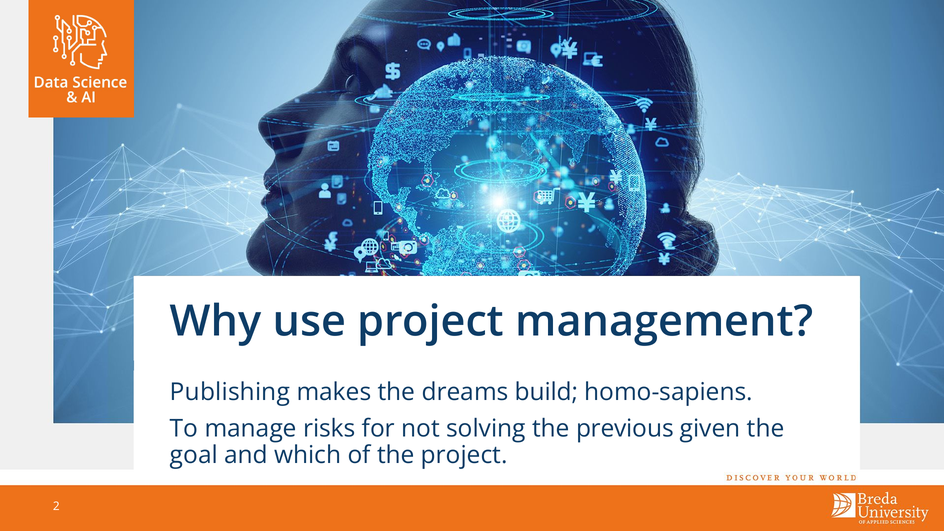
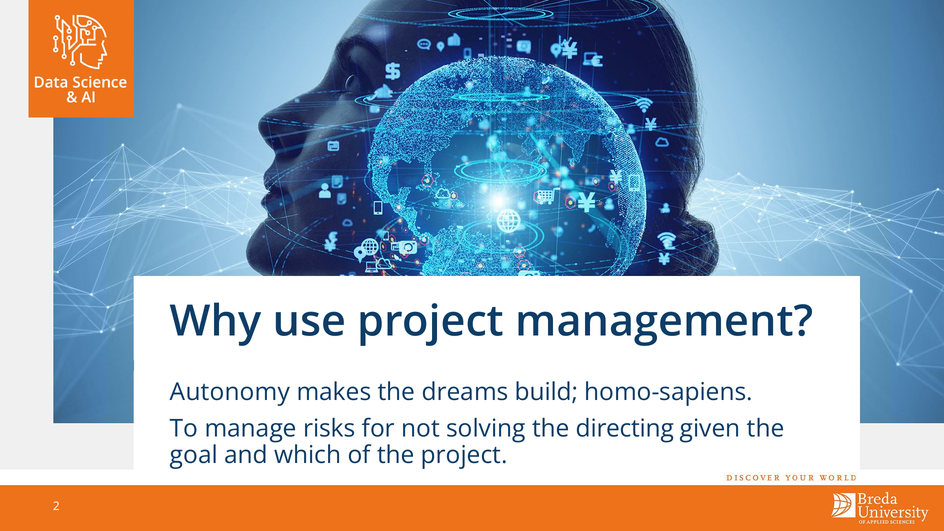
Publishing: Publishing -> Autonomy (230, 392)
previous: previous -> directing (625, 428)
